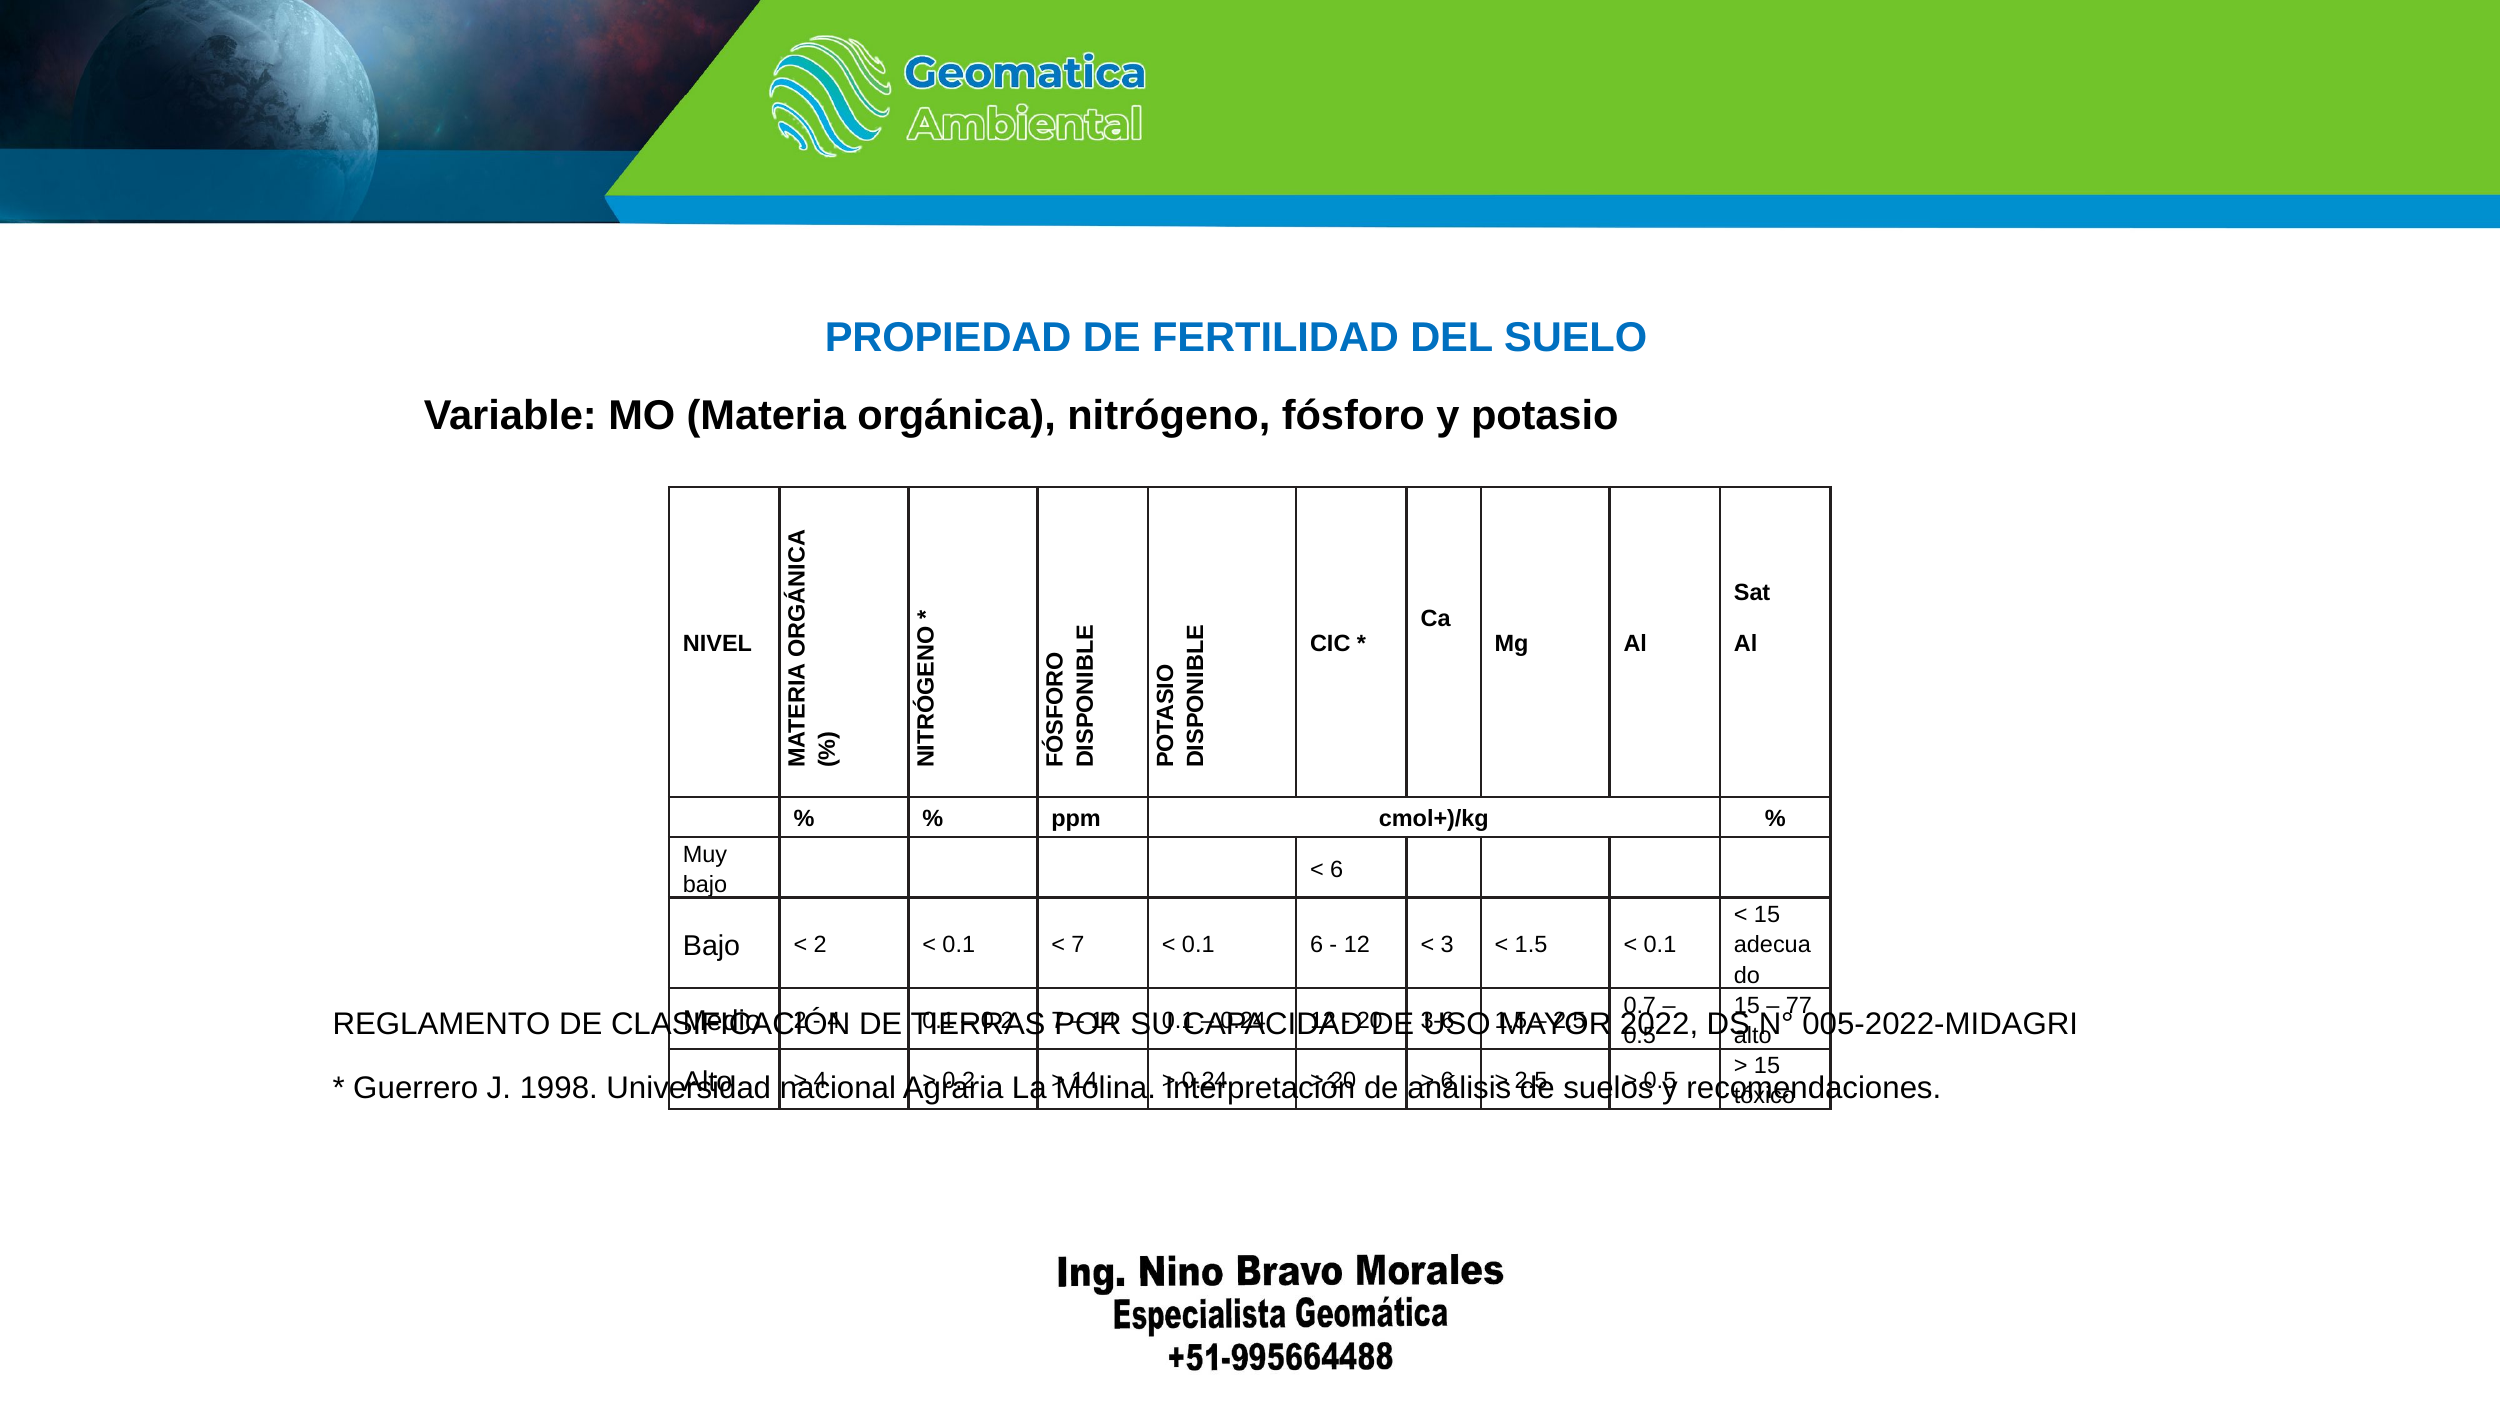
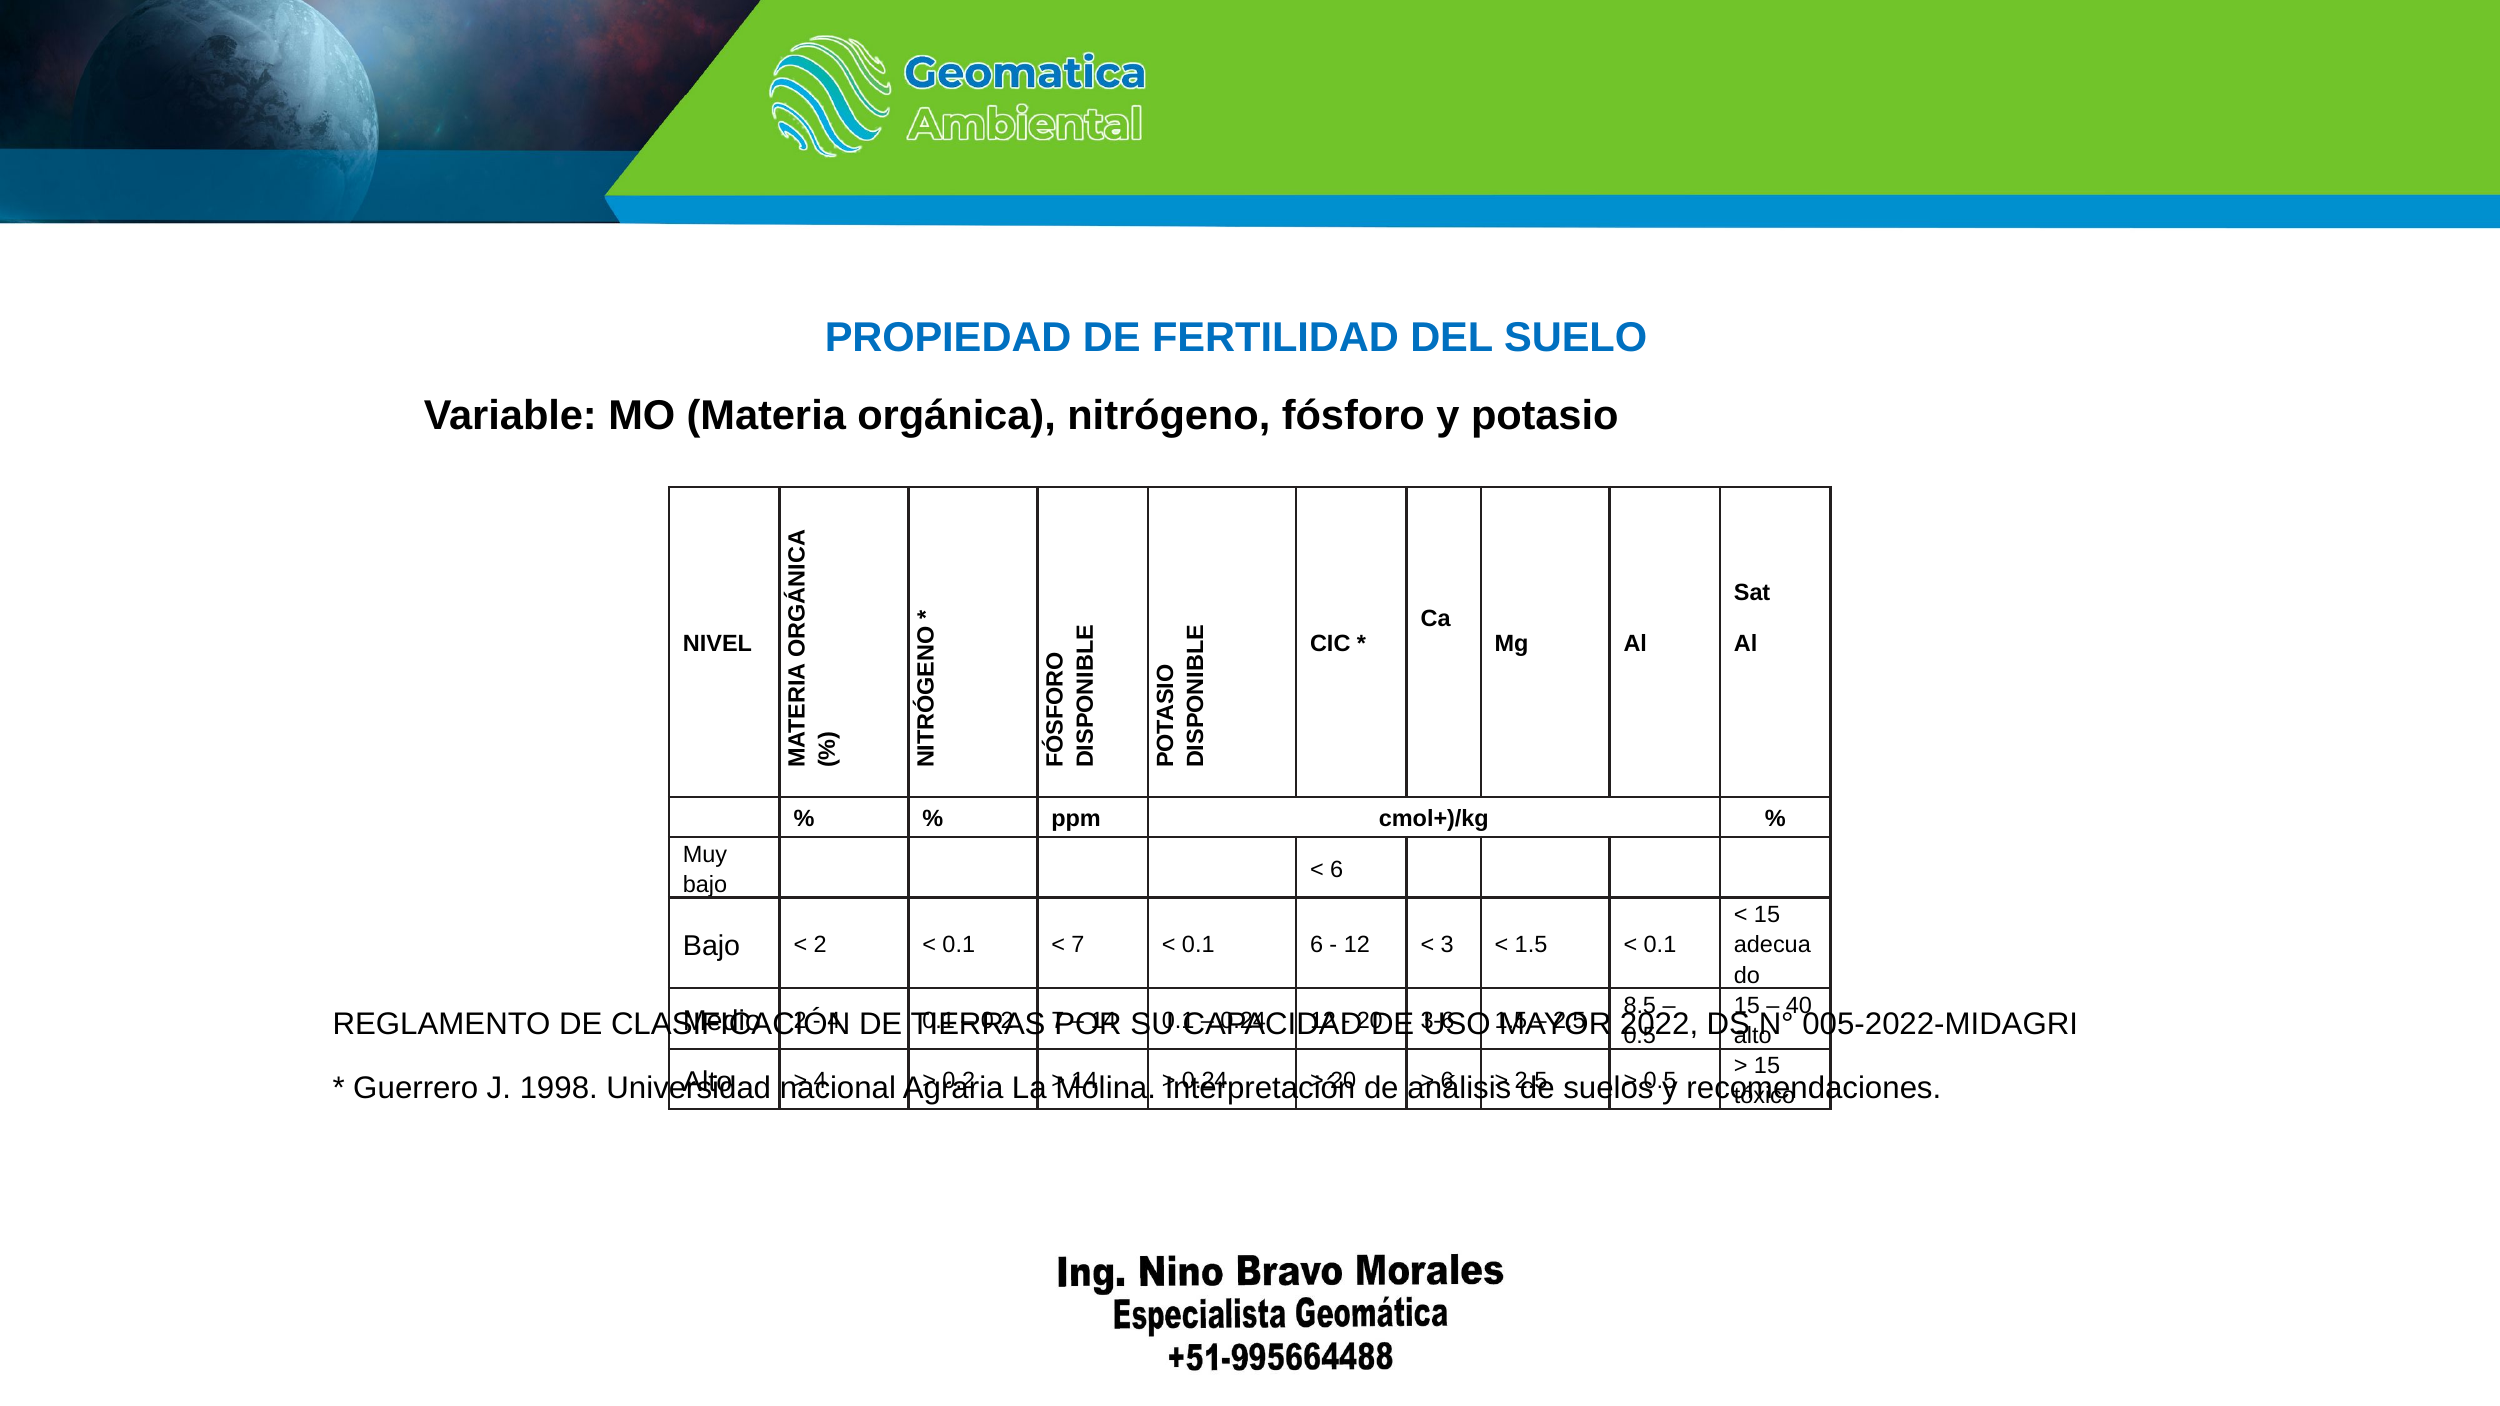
0.7: 0.7 -> 8.5 (1640, 1006)
77: 77 -> 40 (1799, 1006)
